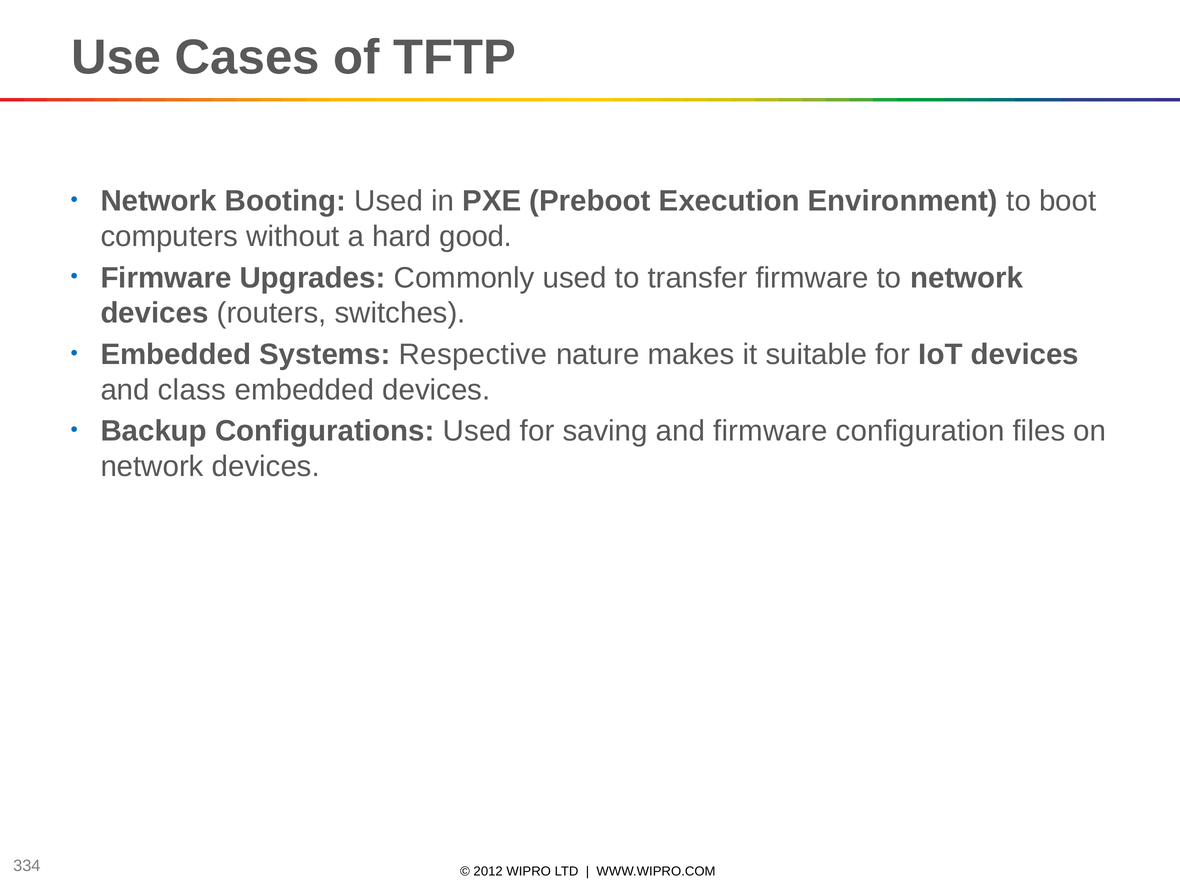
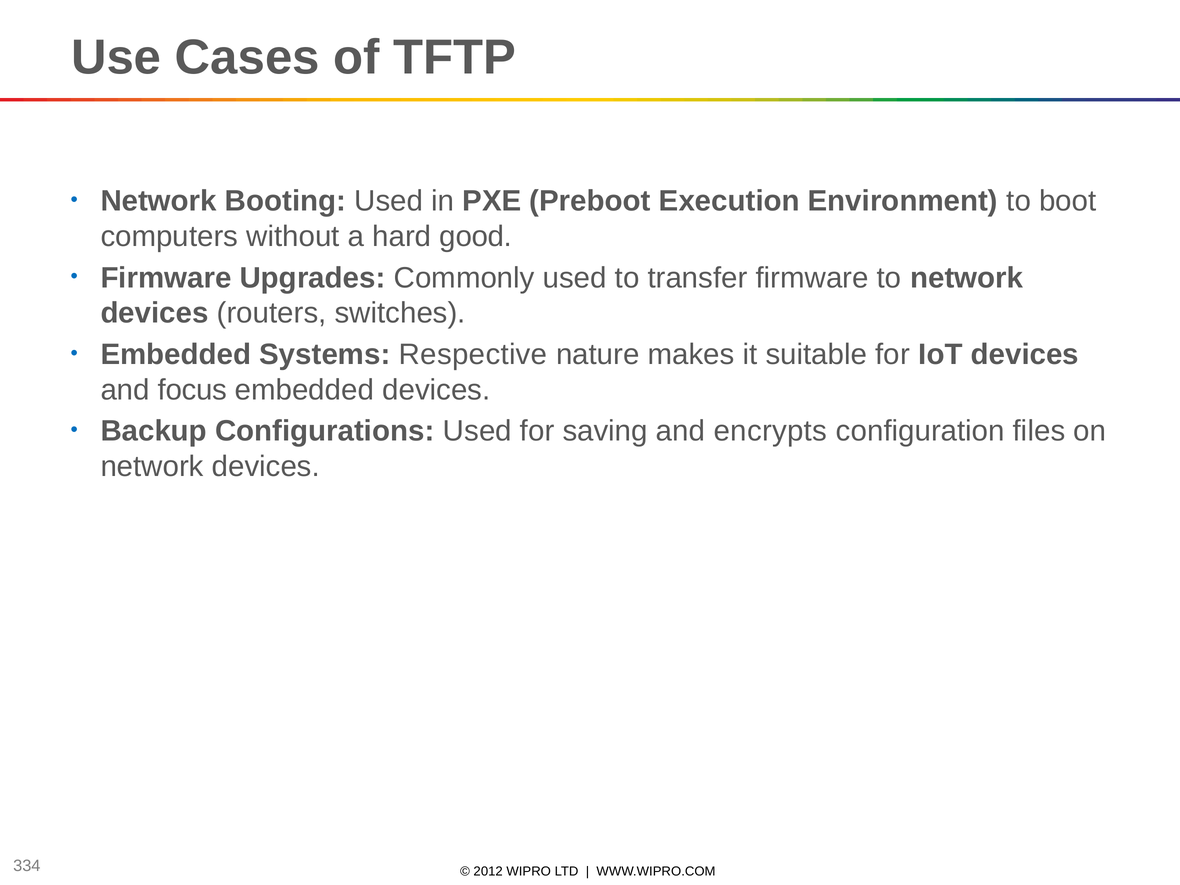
class: class -> focus (192, 390)
and firmware: firmware -> encrypts (770, 431)
